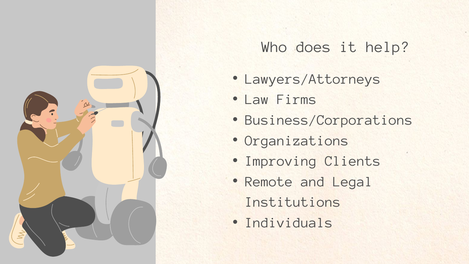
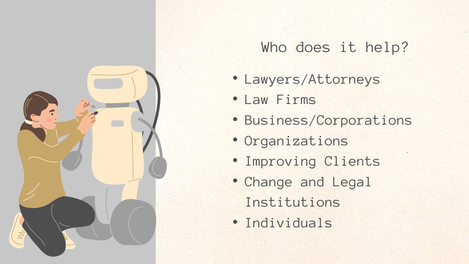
Remote: Remote -> Change (269, 181)
